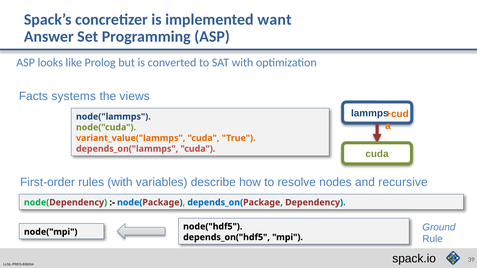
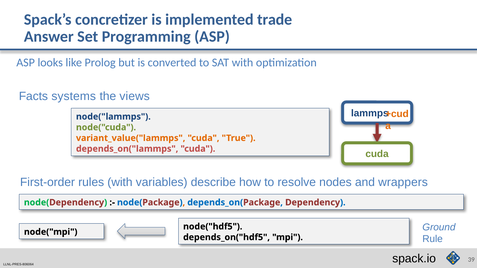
want: want -> trade (275, 20)
recursive: recursive -> wrappers (403, 182)
